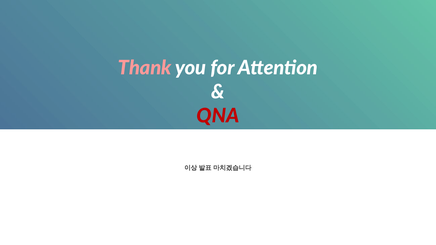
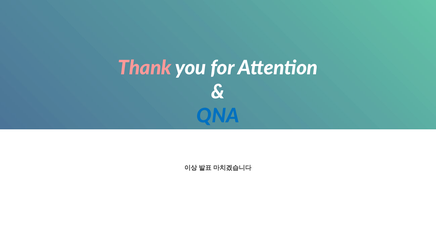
QNA colour: red -> blue (218, 116)
